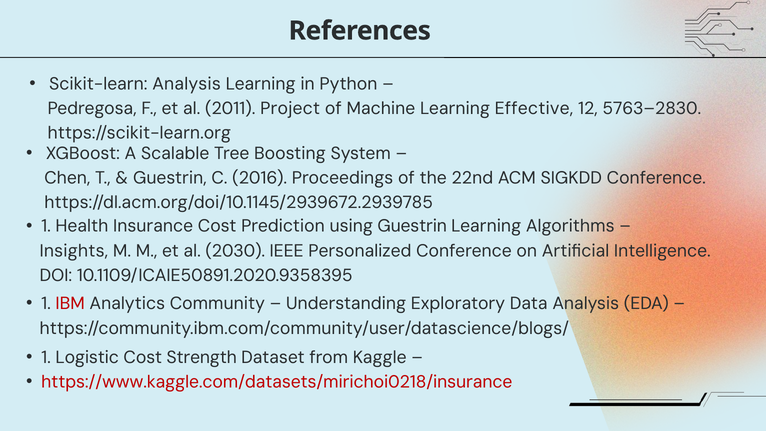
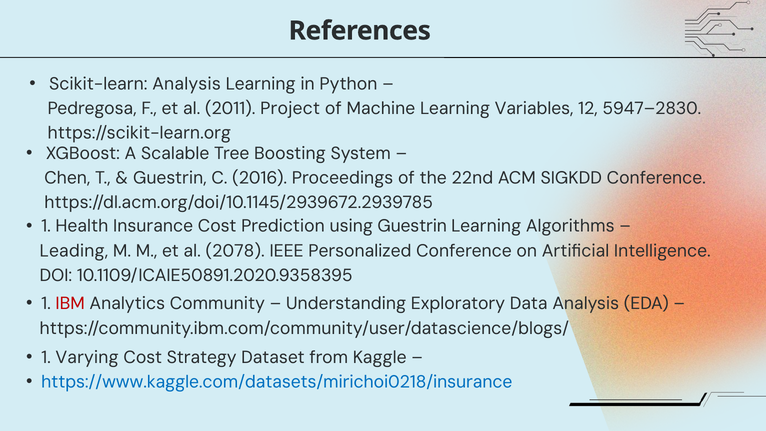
Effective: Effective -> Variables (534, 108)
5763–2830: 5763–2830 -> 5947–2830 (652, 108)
Insights: Insights -> Leading (74, 251)
2030: 2030 -> 2078 (235, 251)
Logistic: Logistic -> Varying (87, 357)
Strength: Strength -> Strategy (202, 357)
https://www.kaggle.com/datasets/mirichoi0218/insurance colour: red -> blue (277, 382)
